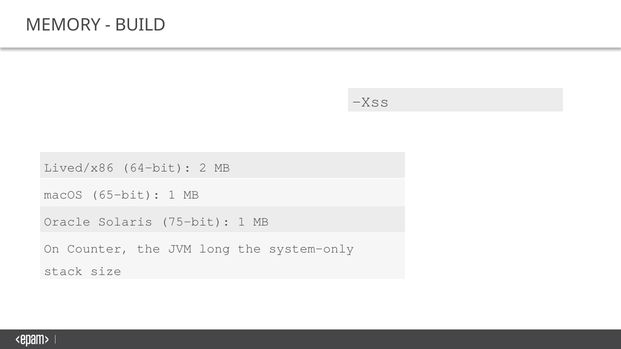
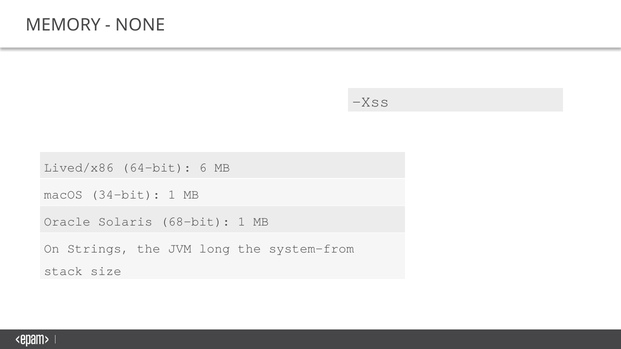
BUILD: BUILD -> NONE (140, 25)
2: 2 -> 6 (203, 167)
65-bit: 65-bit -> 34-bit (125, 195)
75-bit: 75-bit -> 68-bit (195, 222)
Counter: Counter -> Strings (98, 249)
system-only: system-only -> system-from (311, 249)
